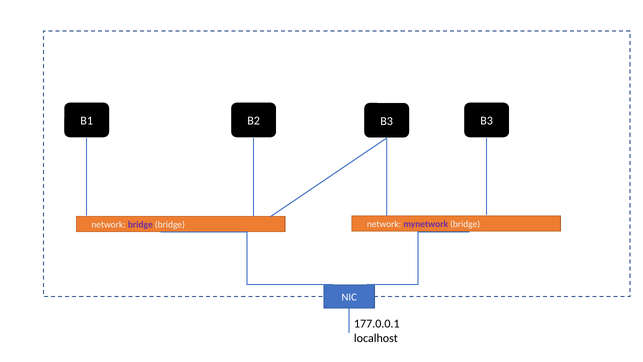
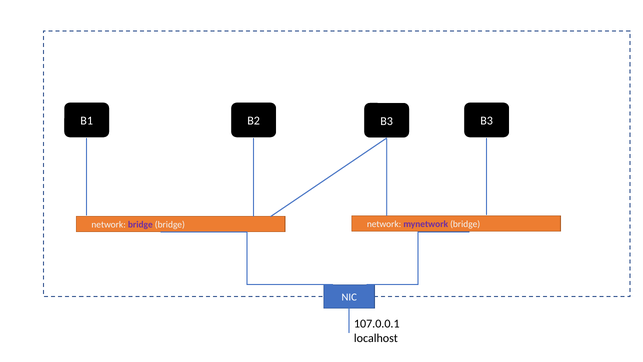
177.0.0.1: 177.0.0.1 -> 107.0.0.1 (377, 323)
